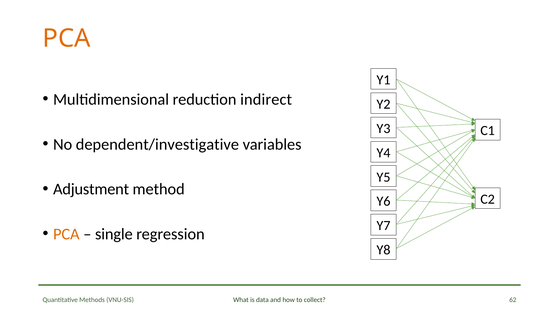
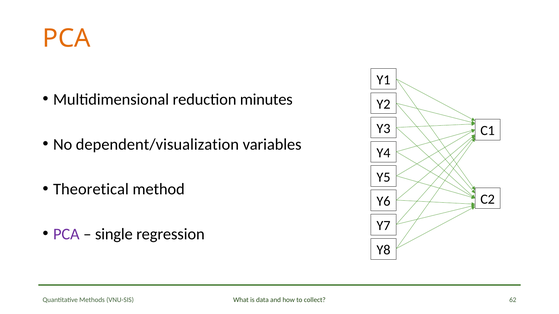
indirect: indirect -> minutes (266, 100)
dependent/investigative: dependent/investigative -> dependent/visualization (157, 145)
Adjustment: Adjustment -> Theoretical (91, 189)
PCA colour: orange -> purple (66, 234)
